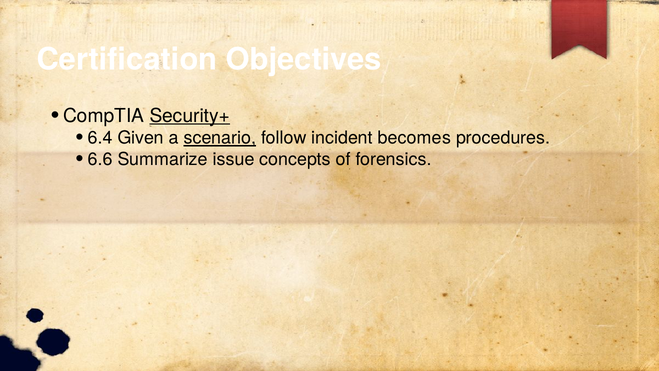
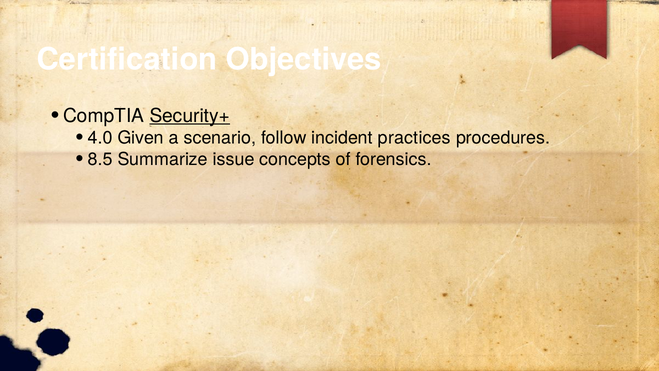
6.4: 6.4 -> 4.0 (100, 138)
scenario underline: present -> none (220, 138)
becomes: becomes -> practices (414, 138)
6.6: 6.6 -> 8.5 (100, 159)
